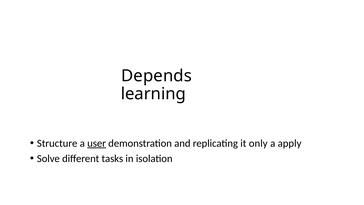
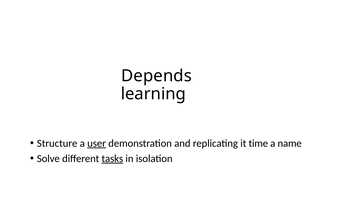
only: only -> time (258, 143)
apply: apply -> name (290, 143)
tasks underline: none -> present (112, 158)
